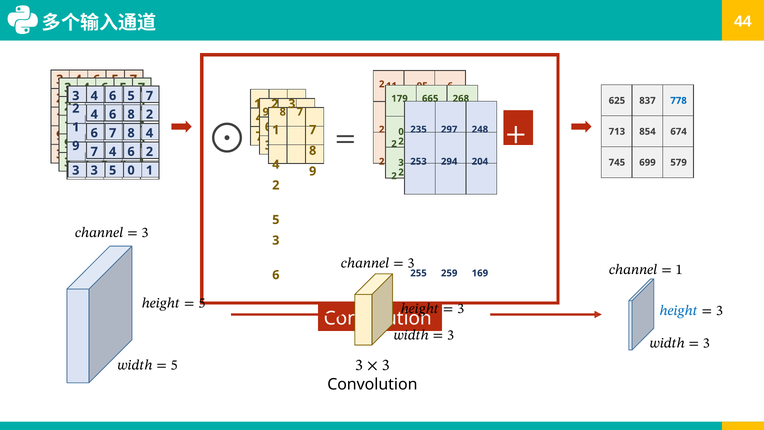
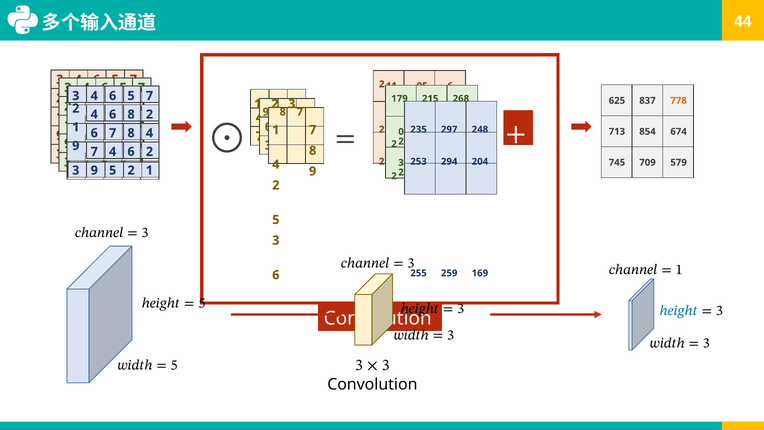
665: 665 -> 215 (430, 99)
778 colour: blue -> orange (679, 101)
699: 699 -> 709 (647, 162)
3 3: 3 -> 9 (94, 170)
5 0: 0 -> 2 (131, 170)
